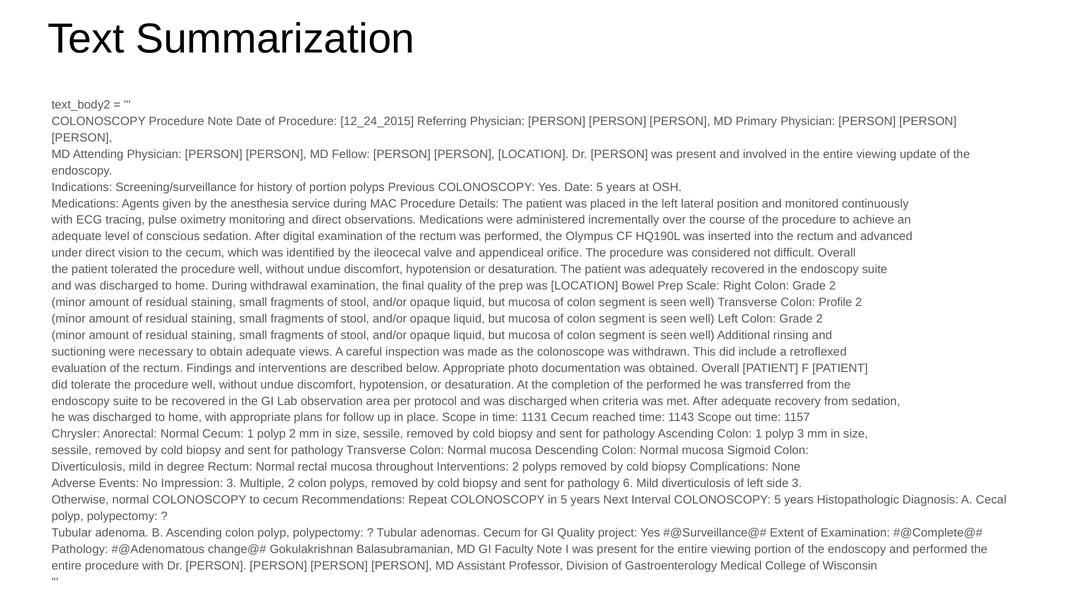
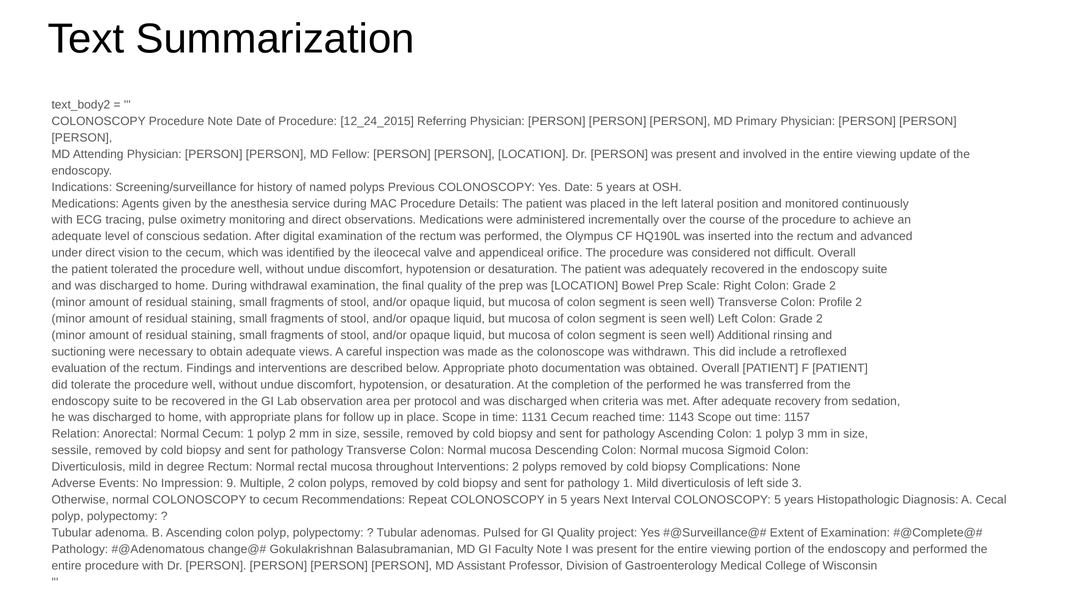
of portion: portion -> named (328, 187)
Chrysler: Chrysler -> Relation (76, 434)
Impression 3: 3 -> 9 (231, 484)
pathology 6: 6 -> 1 (628, 484)
adenomas Cecum: Cecum -> Pulsed (502, 533)
